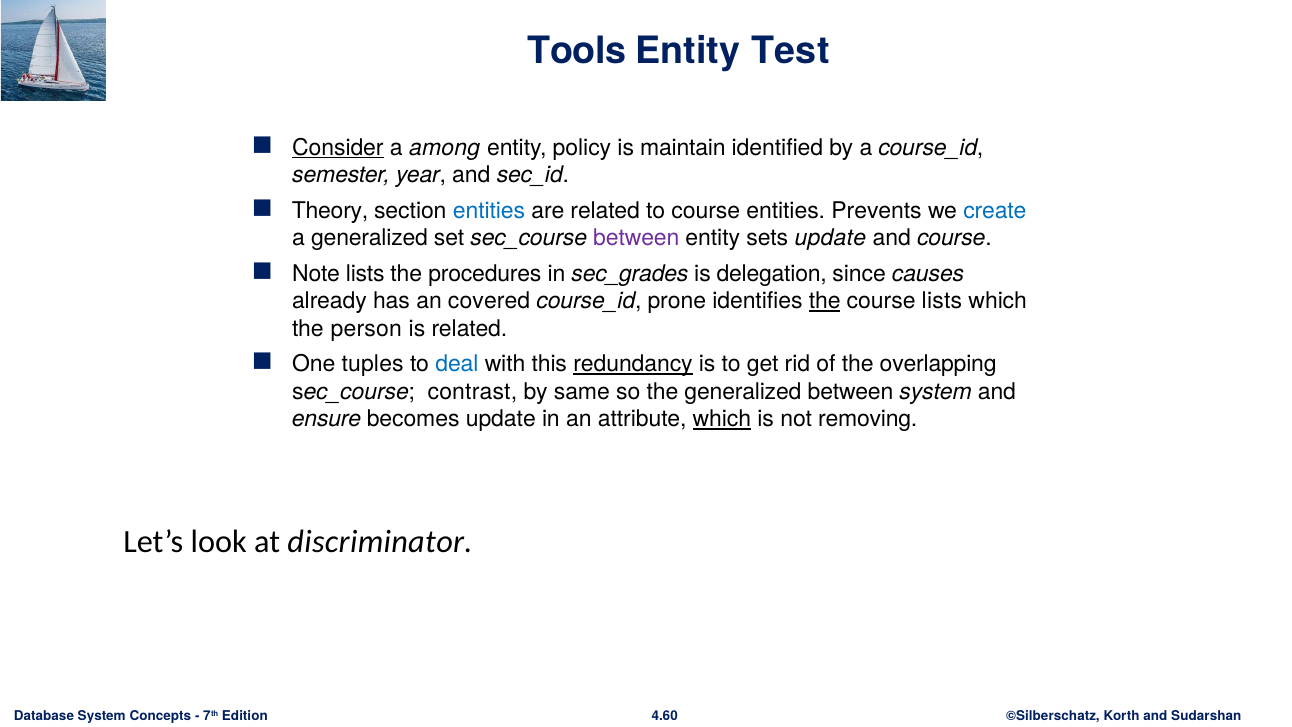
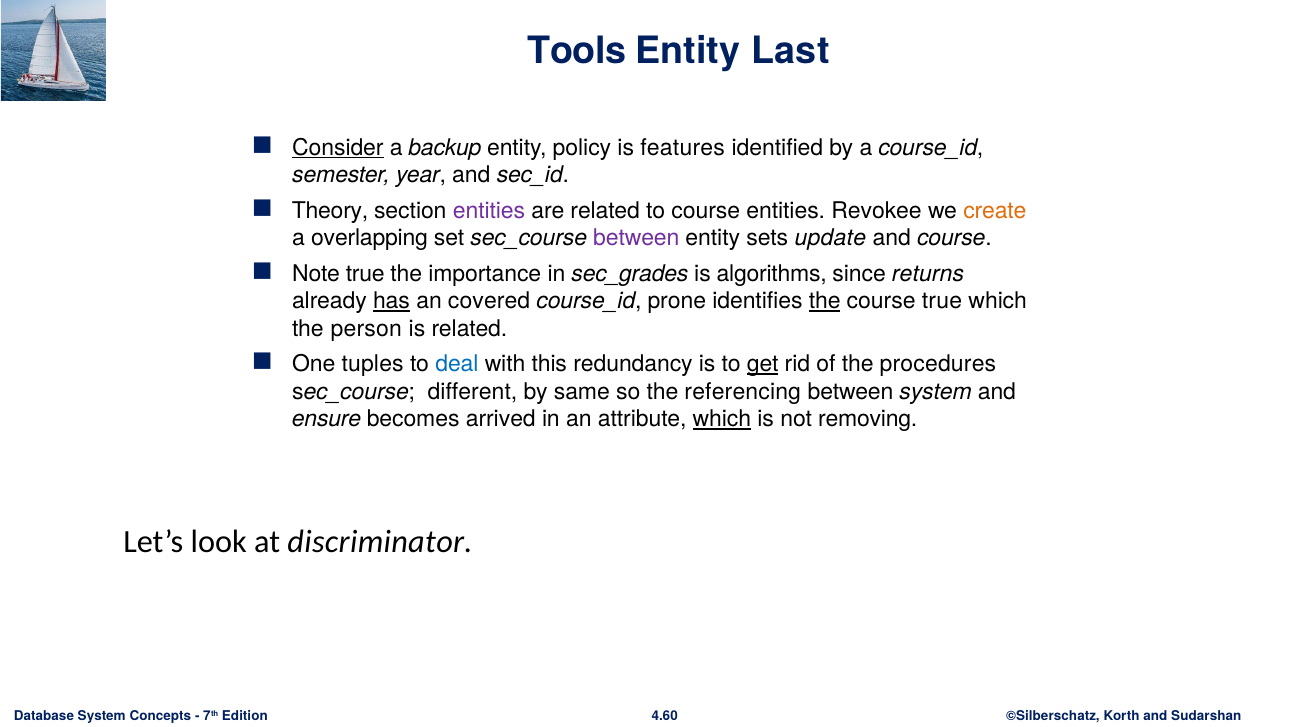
Test: Test -> Last (790, 51)
among: among -> backup (445, 148)
maintain: maintain -> features (683, 148)
entities colour: blue -> purple (489, 211)
Prevents: Prevents -> Revokee (877, 211)
create colour: blue -> orange (995, 211)
a generalized: generalized -> overlapping (370, 238)
Note lists: lists -> true (365, 274)
procedures: procedures -> importance (485, 274)
delegation: delegation -> algorithms (772, 274)
causes: causes -> returns (928, 274)
has underline: none -> present (391, 301)
course lists: lists -> true (942, 301)
redundancy underline: present -> none (633, 364)
get underline: none -> present (763, 364)
overlapping: overlapping -> procedures (938, 364)
contrast: contrast -> different (472, 392)
the generalized: generalized -> referencing (743, 392)
becomes update: update -> arrived (501, 419)
